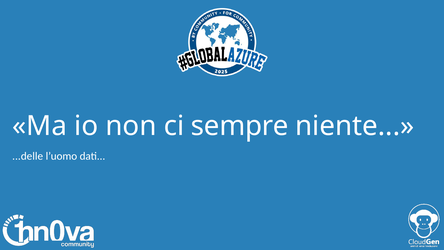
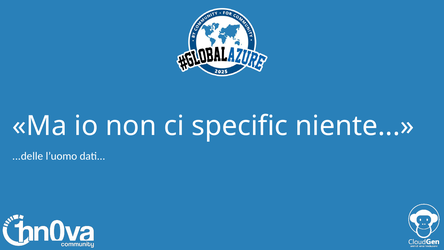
sempre: sempre -> specific (240, 126)
